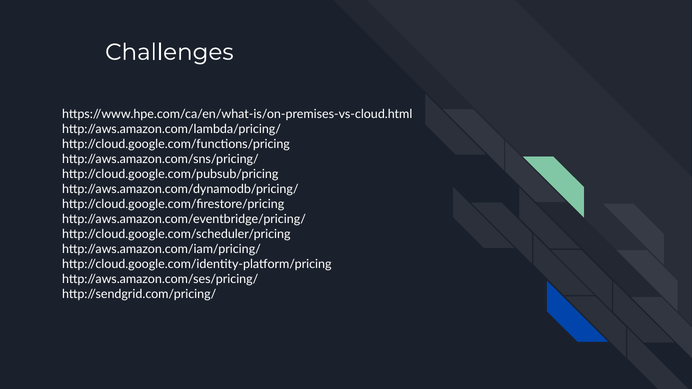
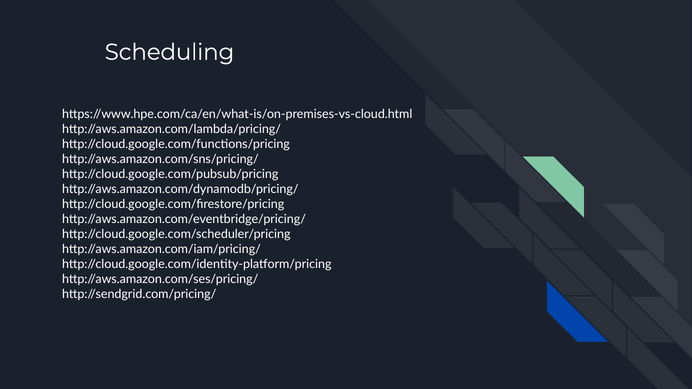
Challenges: Challenges -> Scheduling (169, 52)
